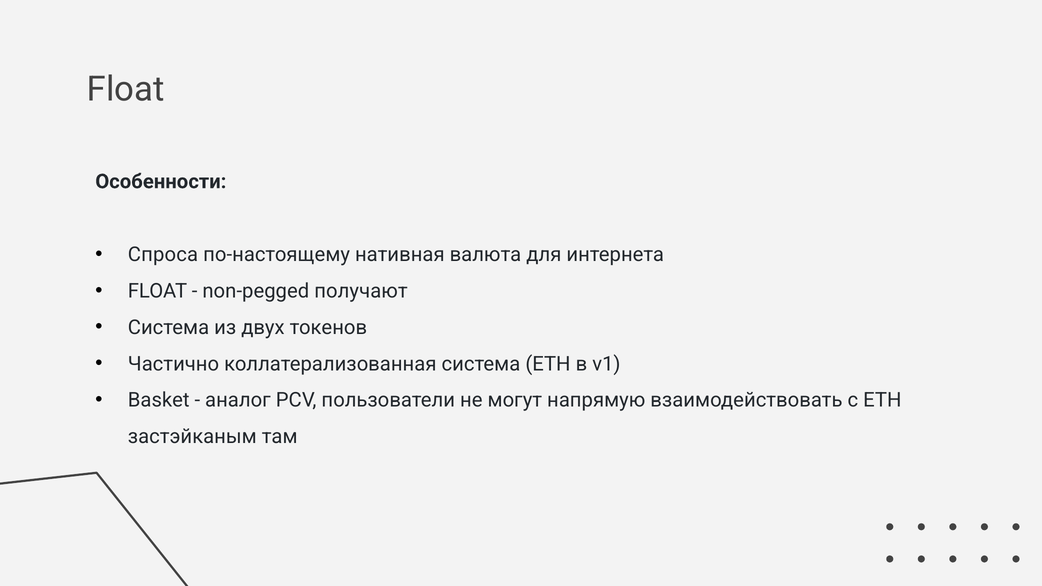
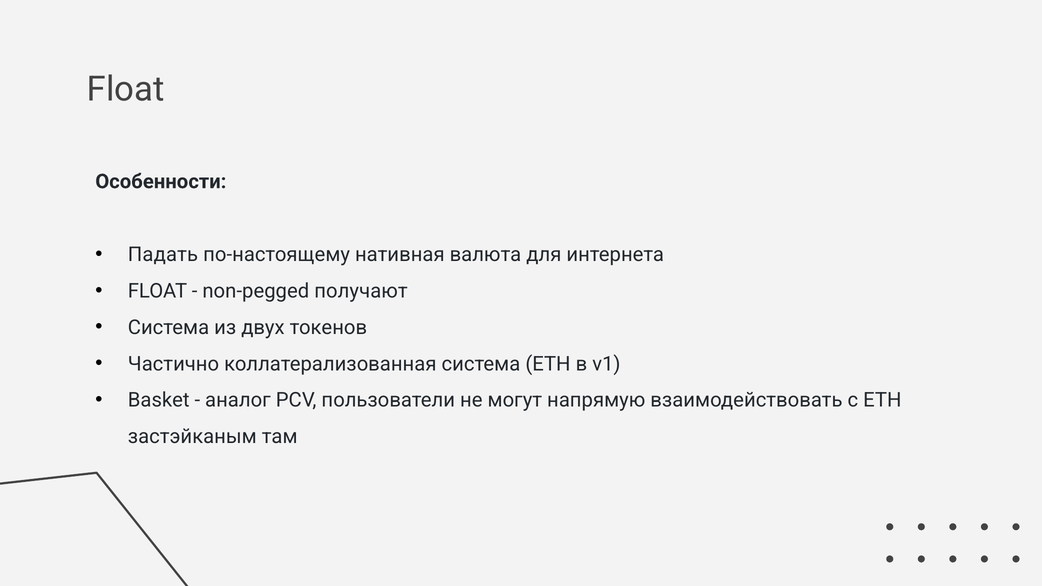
Спроса: Спроса -> Падать (163, 255)
